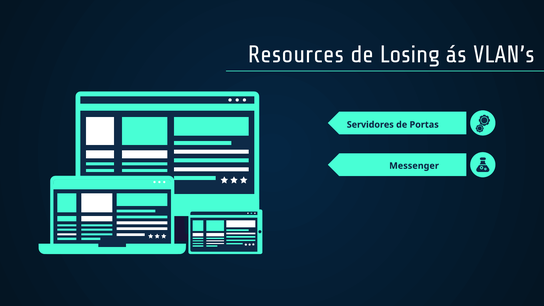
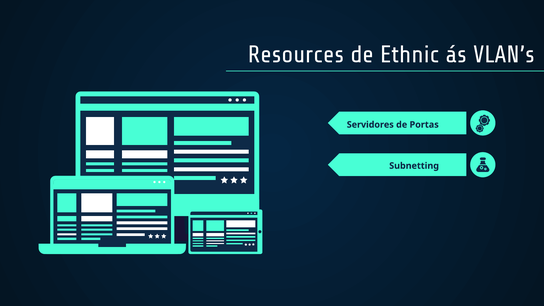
Losing: Losing -> Ethnic (410, 55)
Messenger: Messenger -> Subnetting (414, 166)
